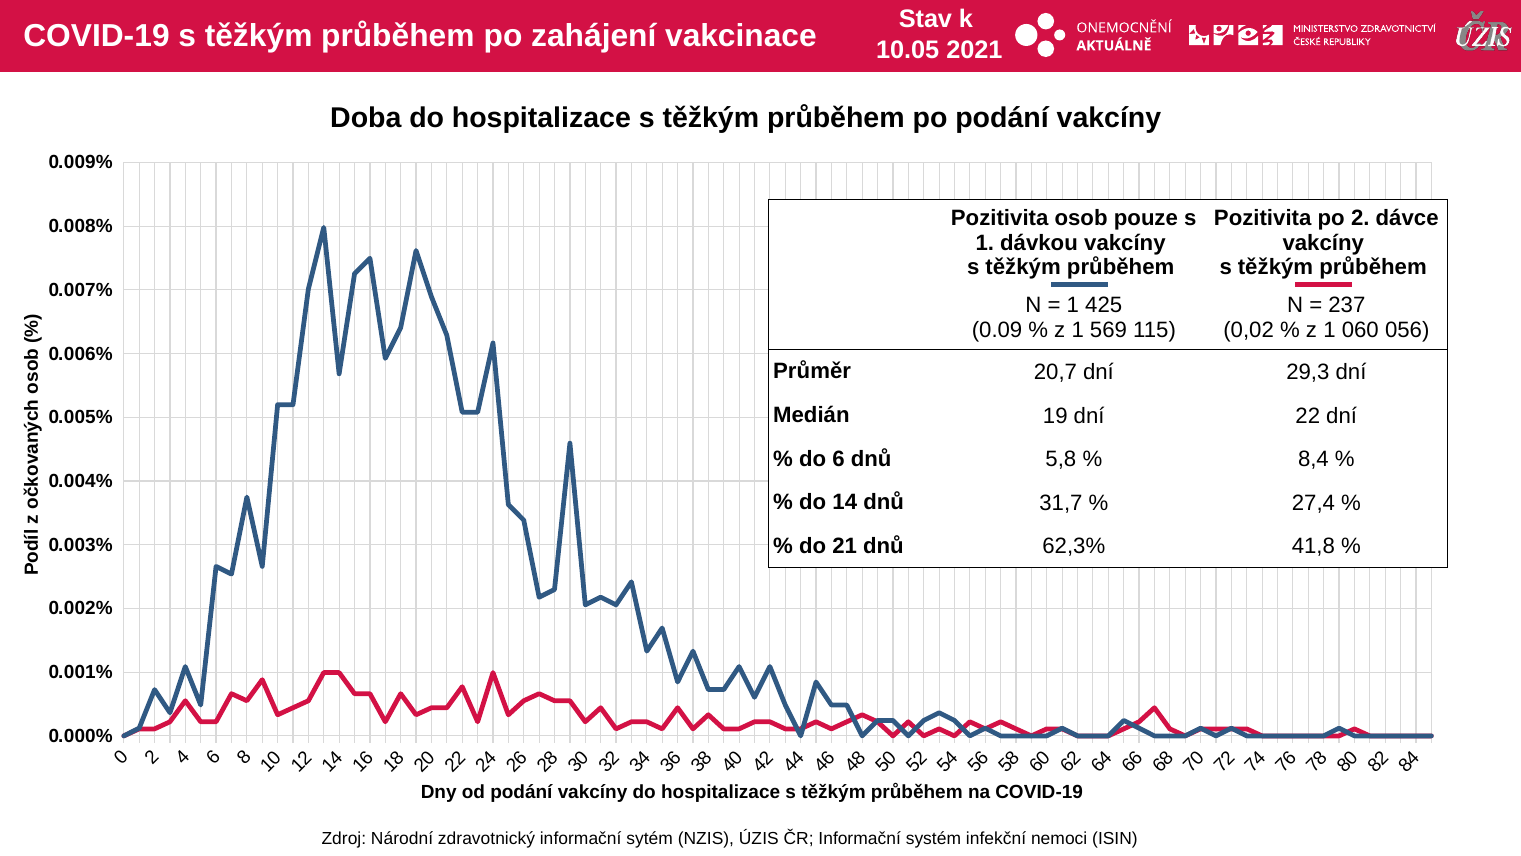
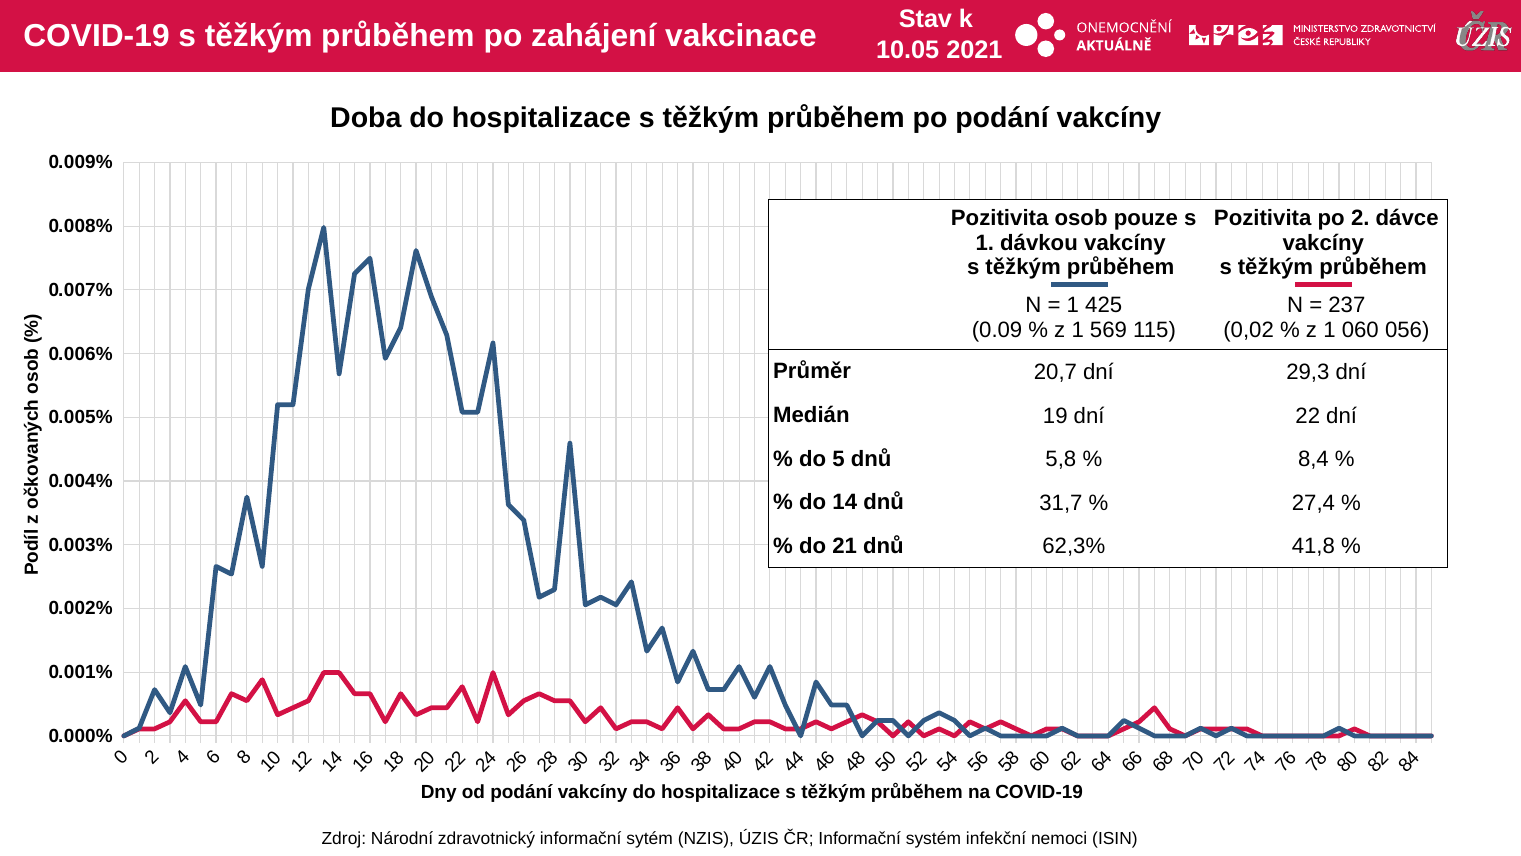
do 6: 6 -> 5 (839, 458)
